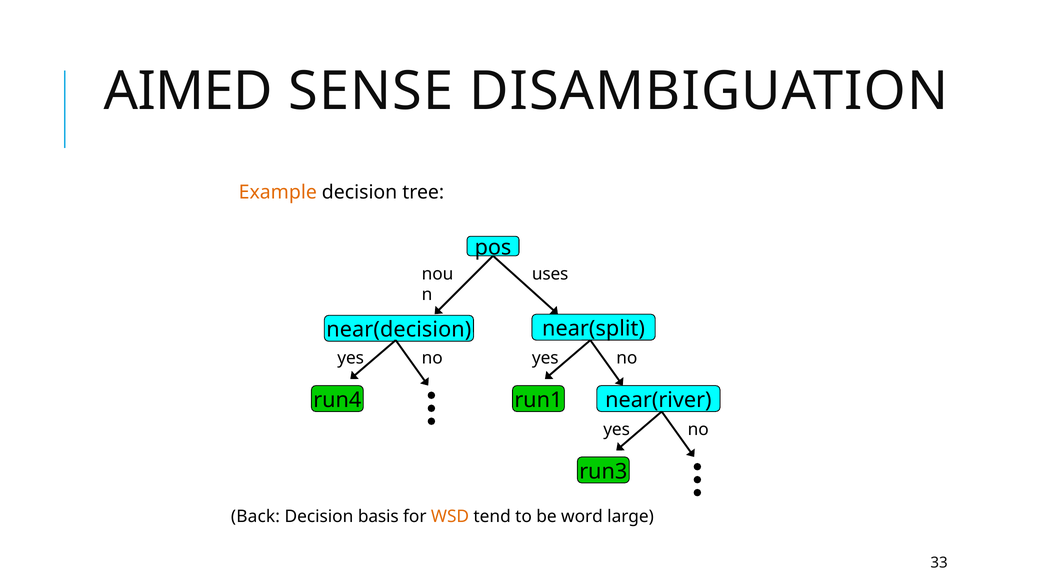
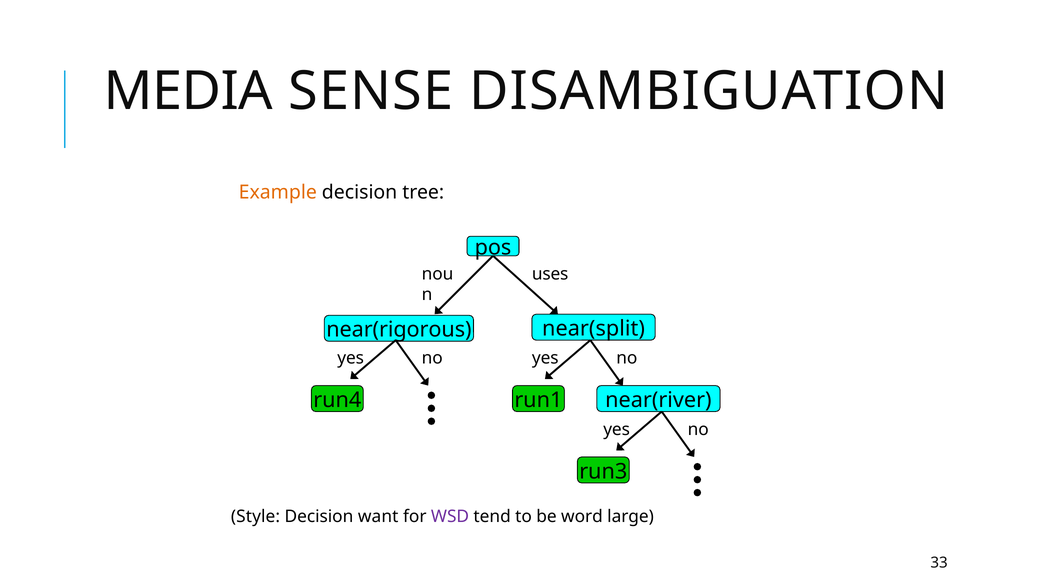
AIMED: AIMED -> MEDIA (188, 91)
near(decision: near(decision -> near(rigorous (399, 330)
Back: Back -> Style (256, 516)
basis: basis -> want (378, 516)
WSD colour: orange -> purple (450, 516)
